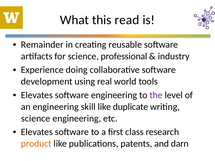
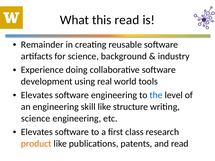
professional: professional -> background (124, 56)
the colour: purple -> blue (156, 95)
duplicate: duplicate -> structure (131, 107)
and darn: darn -> read (180, 144)
